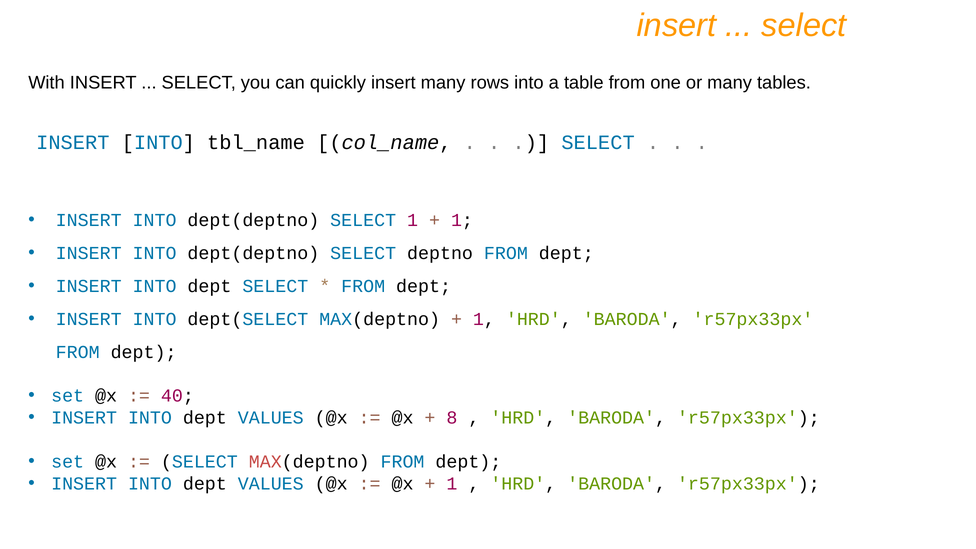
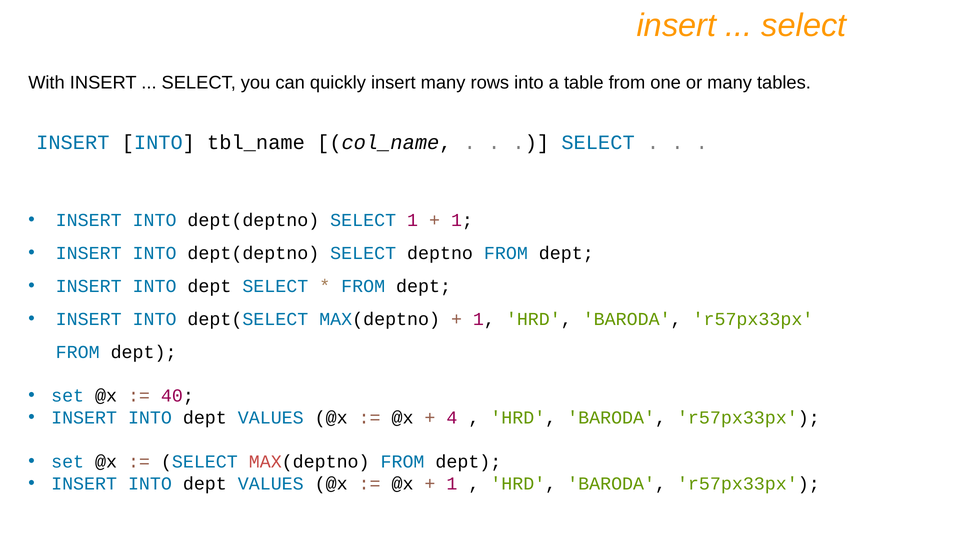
8: 8 -> 4 (452, 418)
